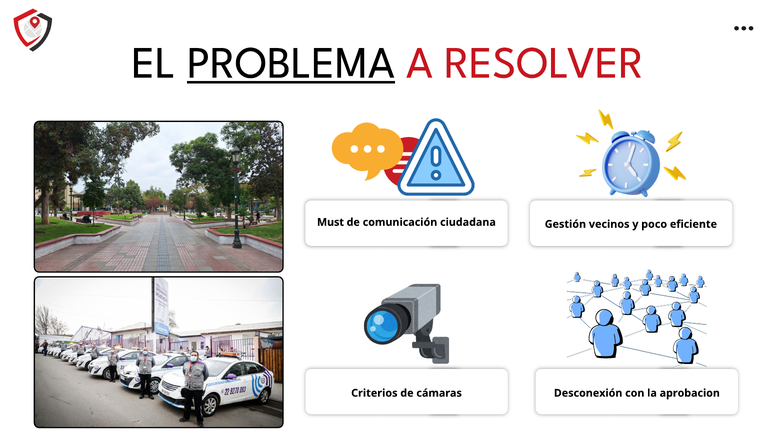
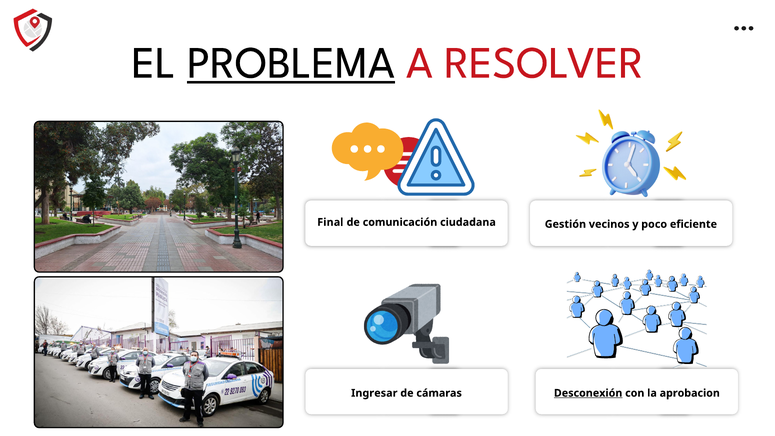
Must: Must -> Final (330, 222)
Criterios: Criterios -> Ingresar (374, 393)
Desconexión underline: none -> present (588, 393)
